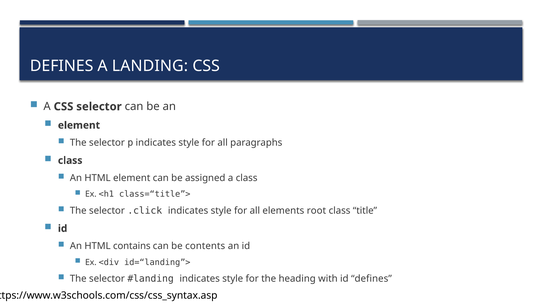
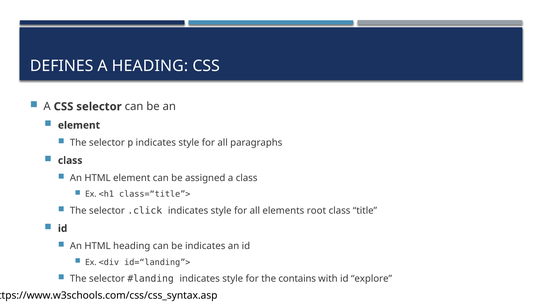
A LANDING: LANDING -> HEADING (150, 66)
HTML contains: contains -> heading (132, 246)
be contents: contents -> indicates (205, 246)
heading: heading -> contains (297, 279)
id defines: defines -> explore (372, 279)
